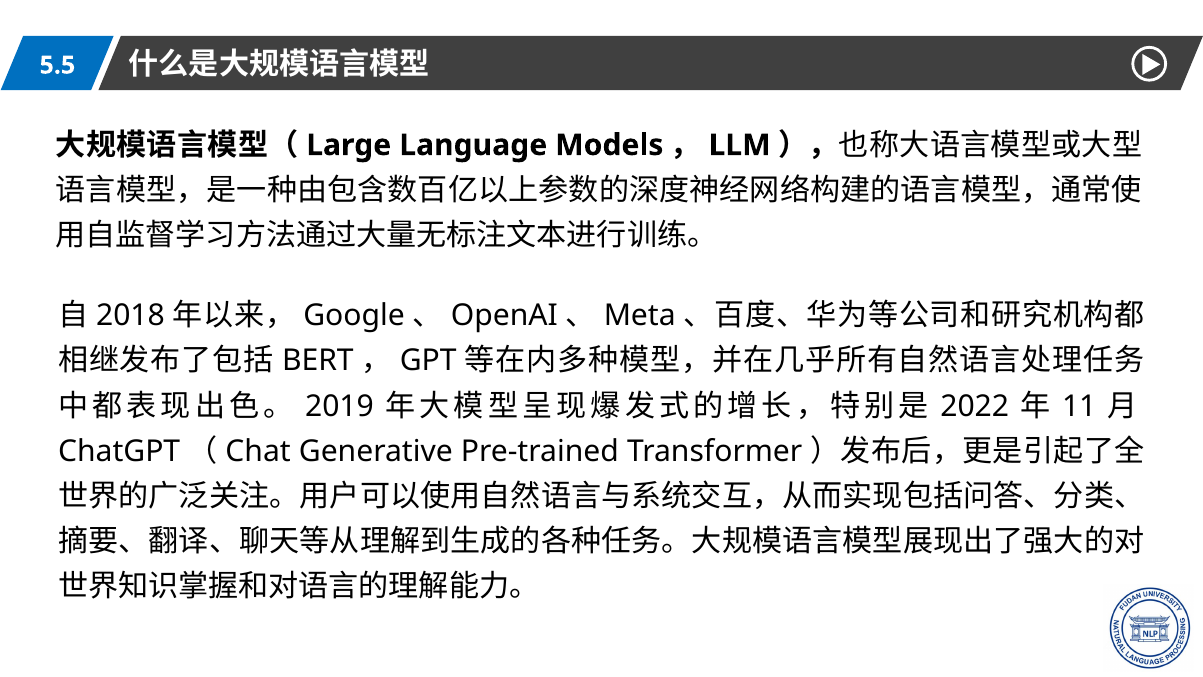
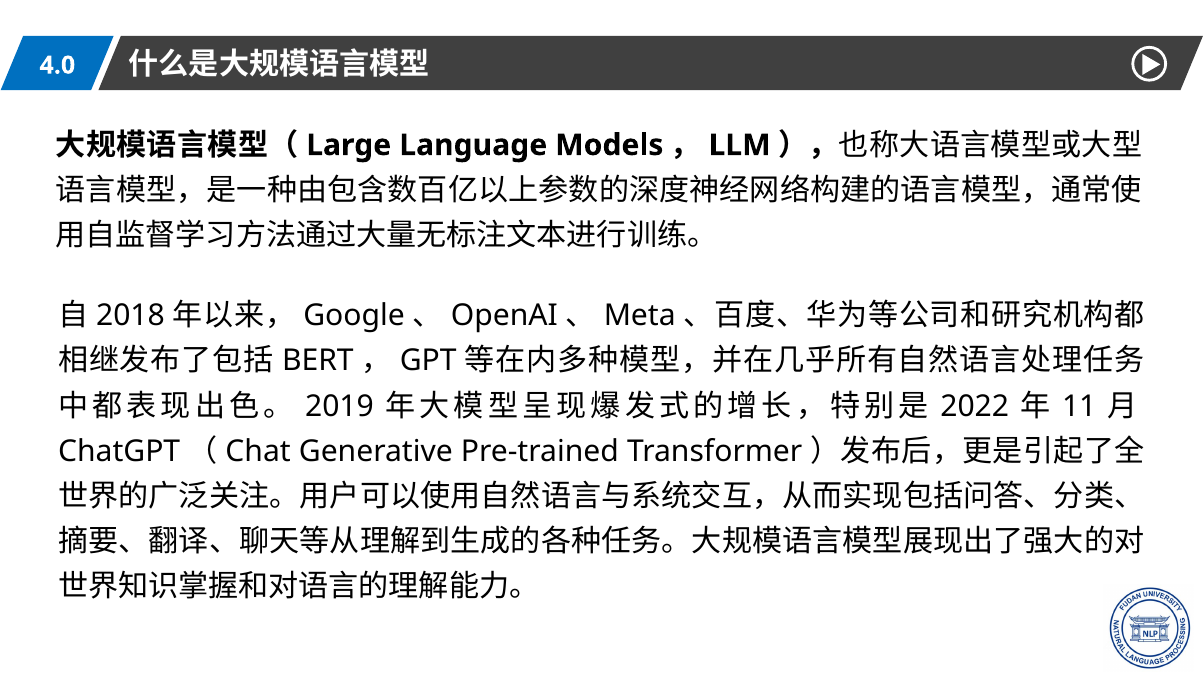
5.5: 5.5 -> 4.0 (57, 65)
